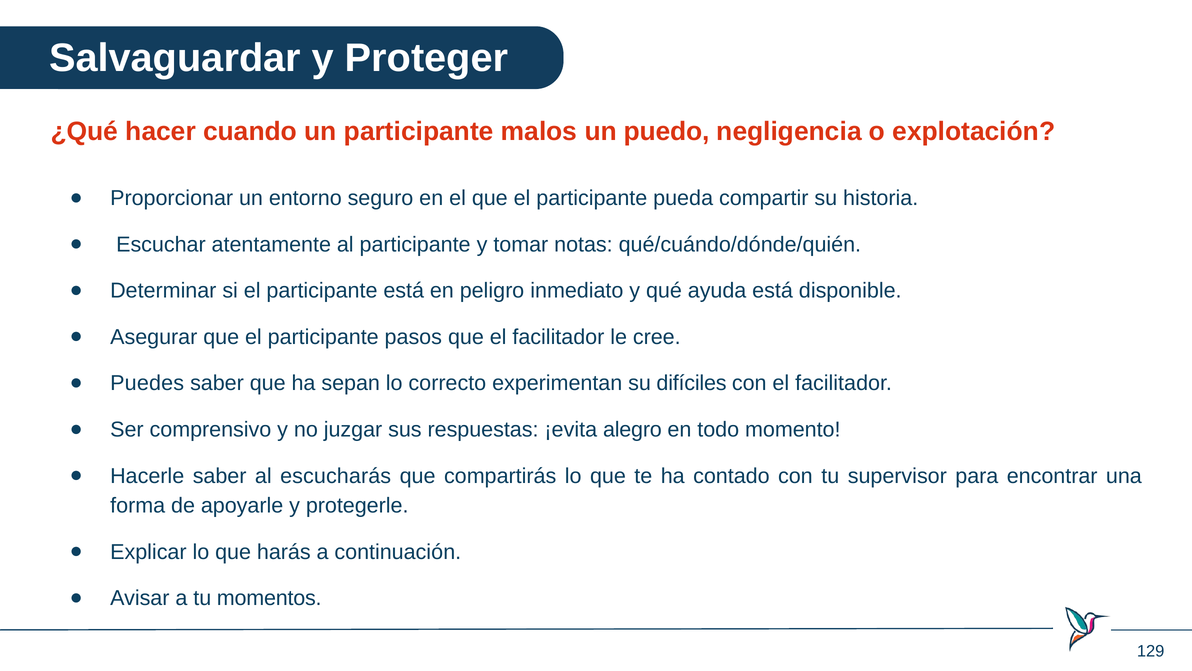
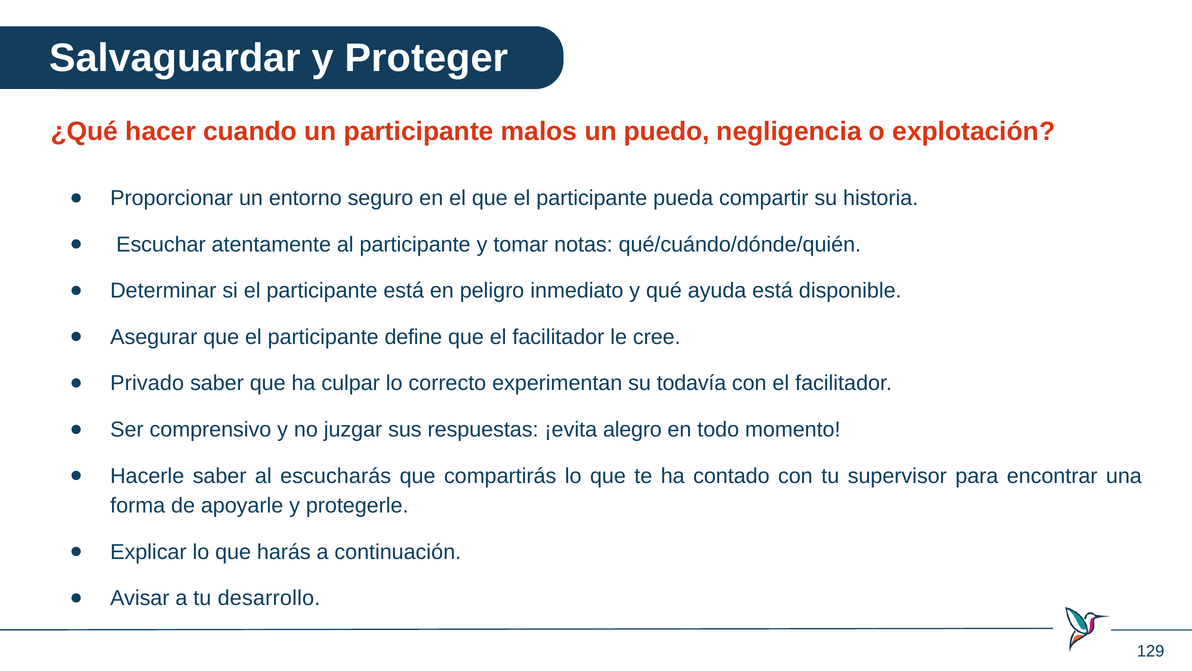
pasos: pasos -> define (413, 337)
Puedes: Puedes -> Privado (147, 383)
sepan: sepan -> culpar (351, 383)
difíciles: difíciles -> todavía (692, 383)
momentos: momentos -> desarrollo (269, 598)
